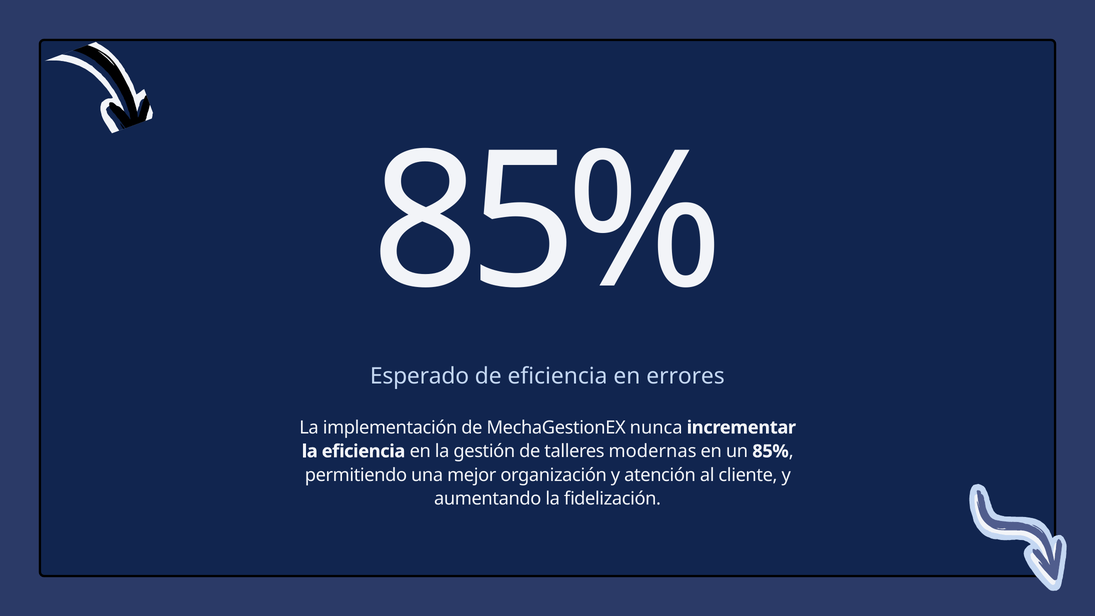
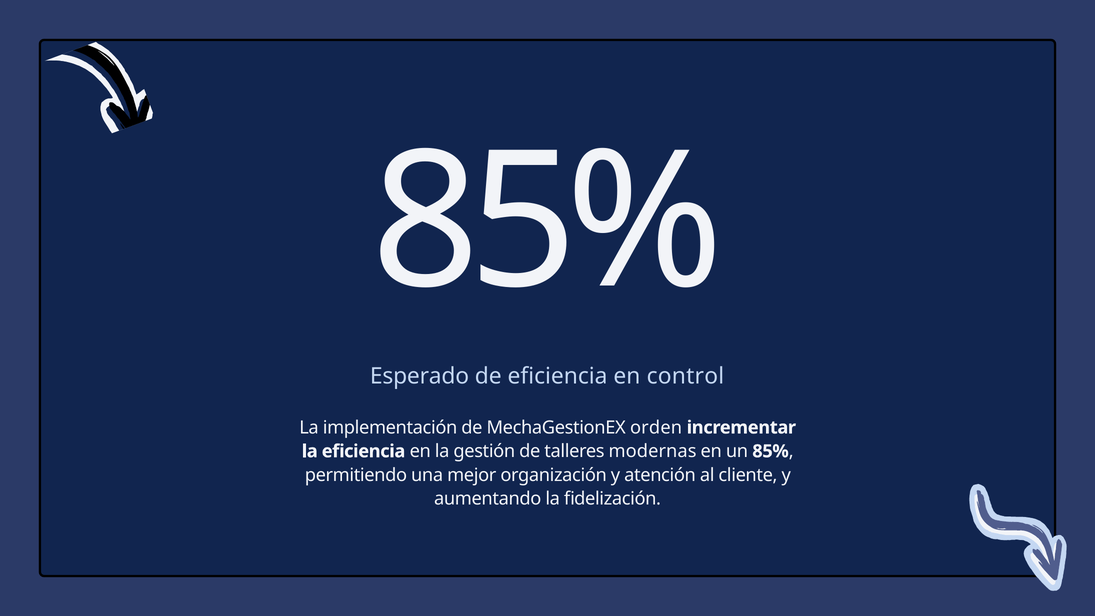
errores: errores -> control (685, 376)
nunca: nunca -> orden (656, 428)
